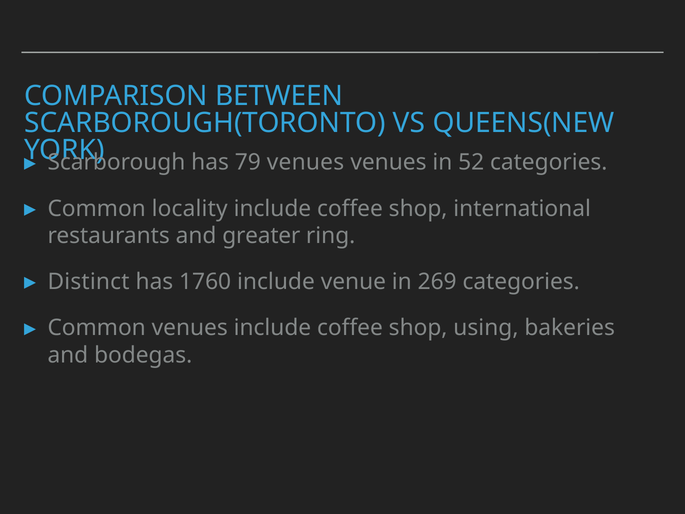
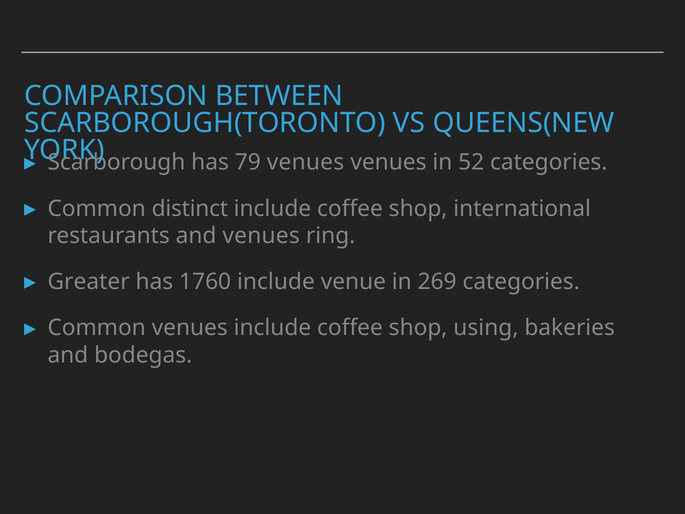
locality: locality -> distinct (190, 208)
and greater: greater -> venues (261, 236)
Distinct: Distinct -> Greater (89, 282)
